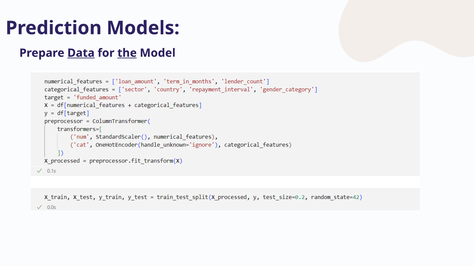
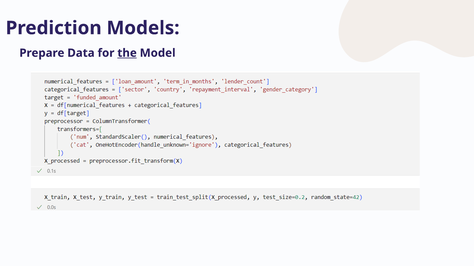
Data underline: present -> none (81, 53)
